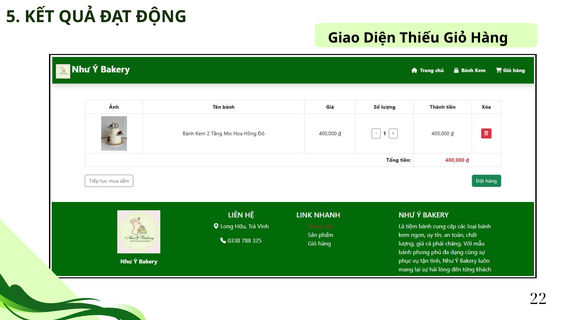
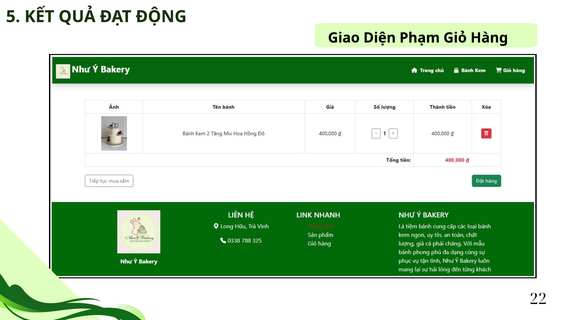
Thiếu: Thiếu -> Phạm (420, 38)
